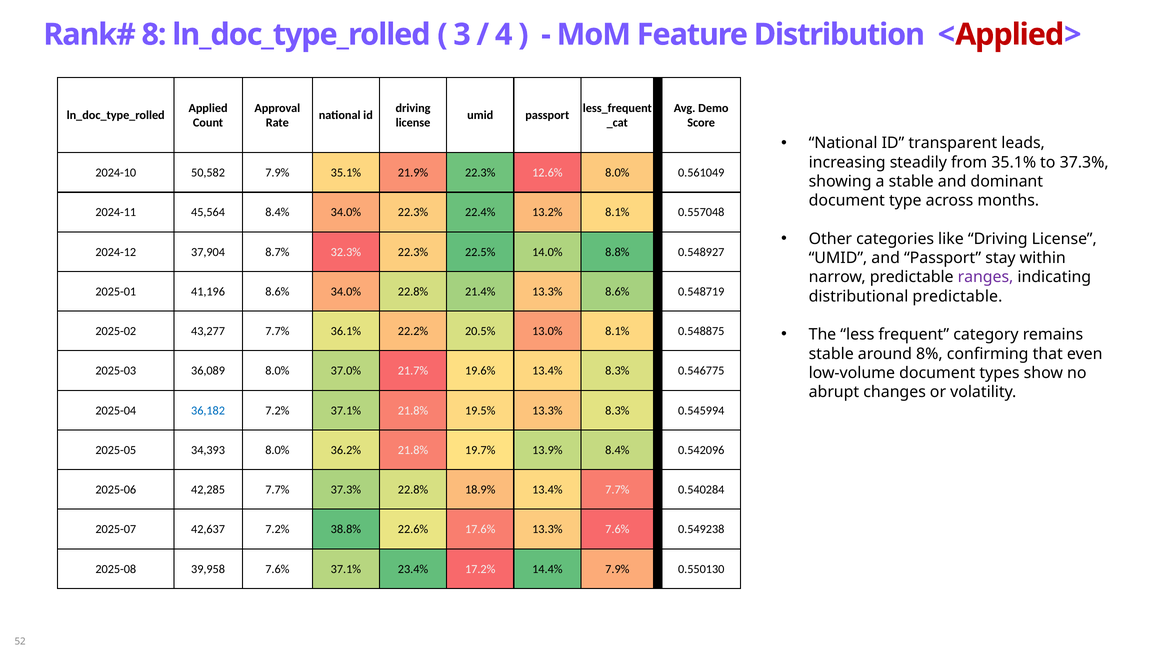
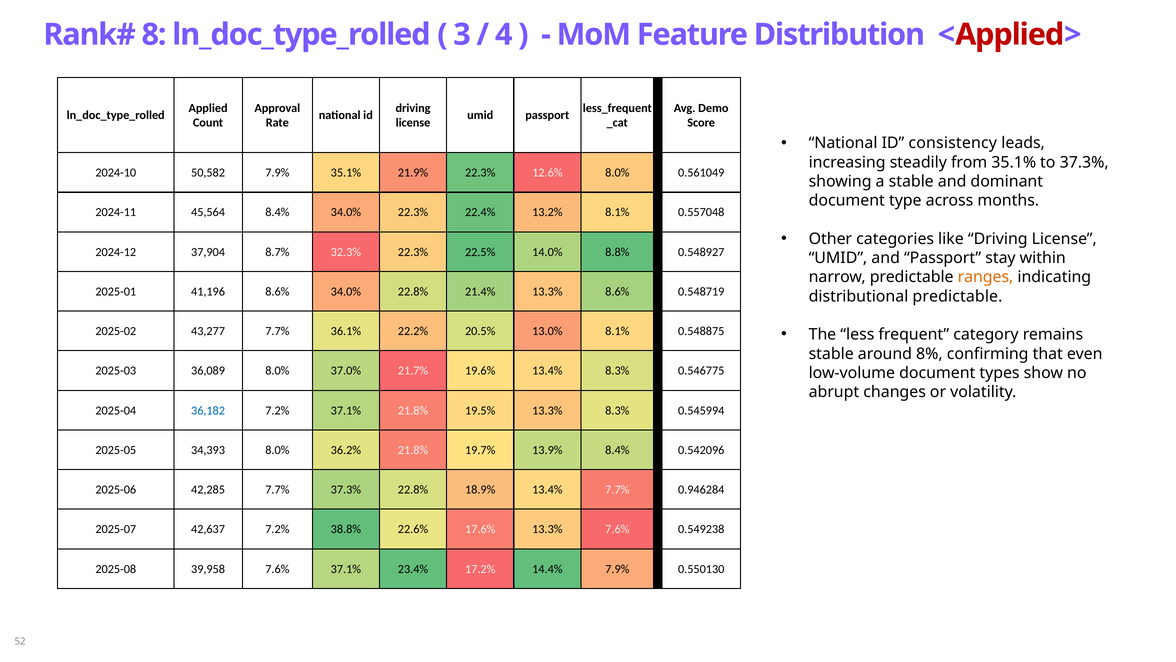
transparent: transparent -> consistency (953, 143)
ranges colour: purple -> orange (986, 277)
0.540284: 0.540284 -> 0.946284 (701, 489)
